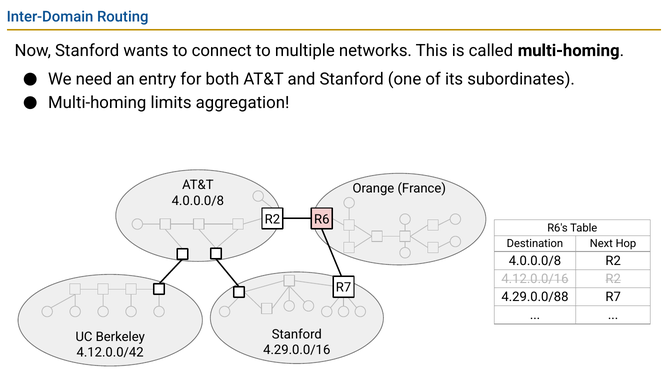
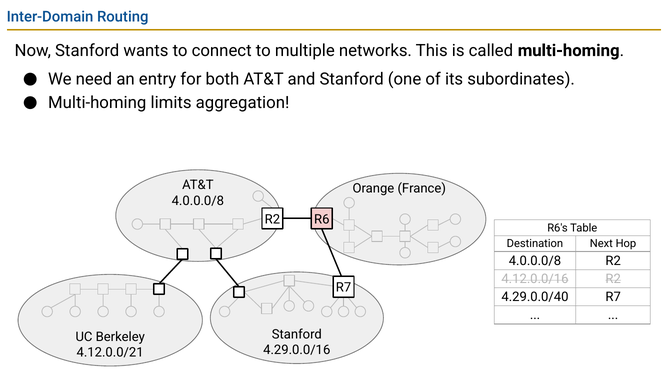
4.29.0.0/88: 4.29.0.0/88 -> 4.29.0.0/40 (535, 297)
4.12.0.0/42: 4.12.0.0/42 -> 4.12.0.0/21 (110, 352)
